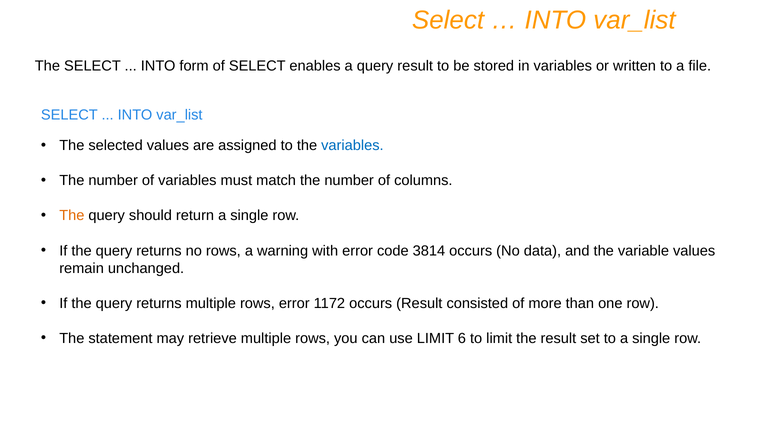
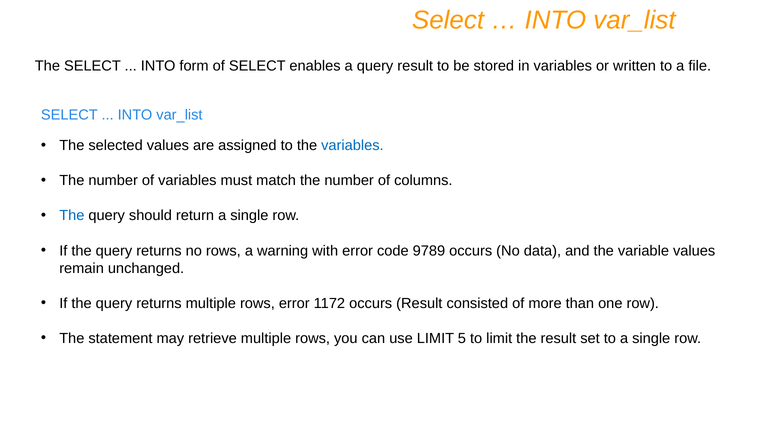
The colour: orange -> blue (72, 216)
3814: 3814 -> 9789 (429, 251)
6: 6 -> 5 (462, 338)
